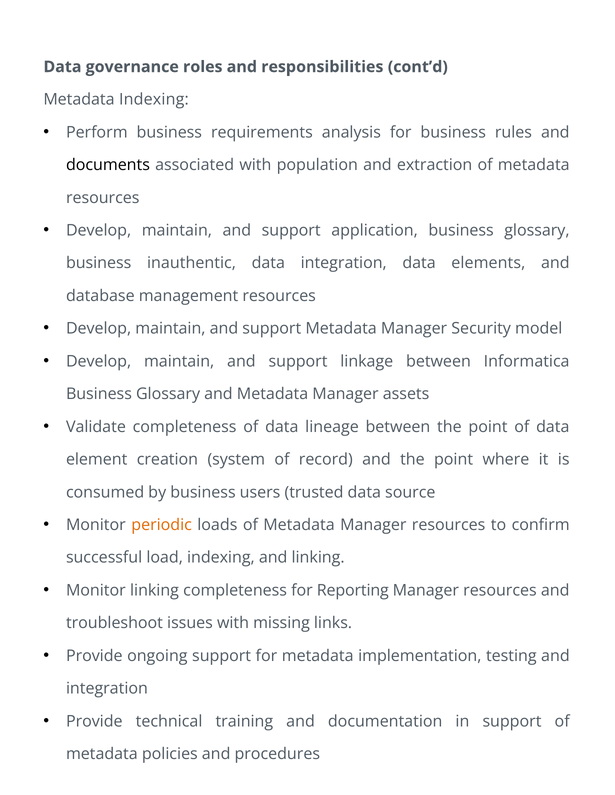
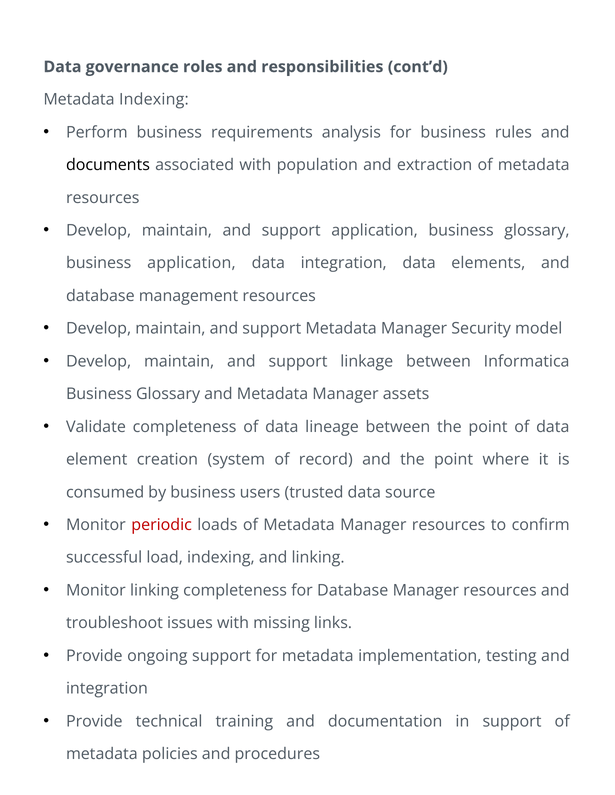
business inauthentic: inauthentic -> application (191, 263)
periodic colour: orange -> red (162, 526)
for Reporting: Reporting -> Database (353, 591)
